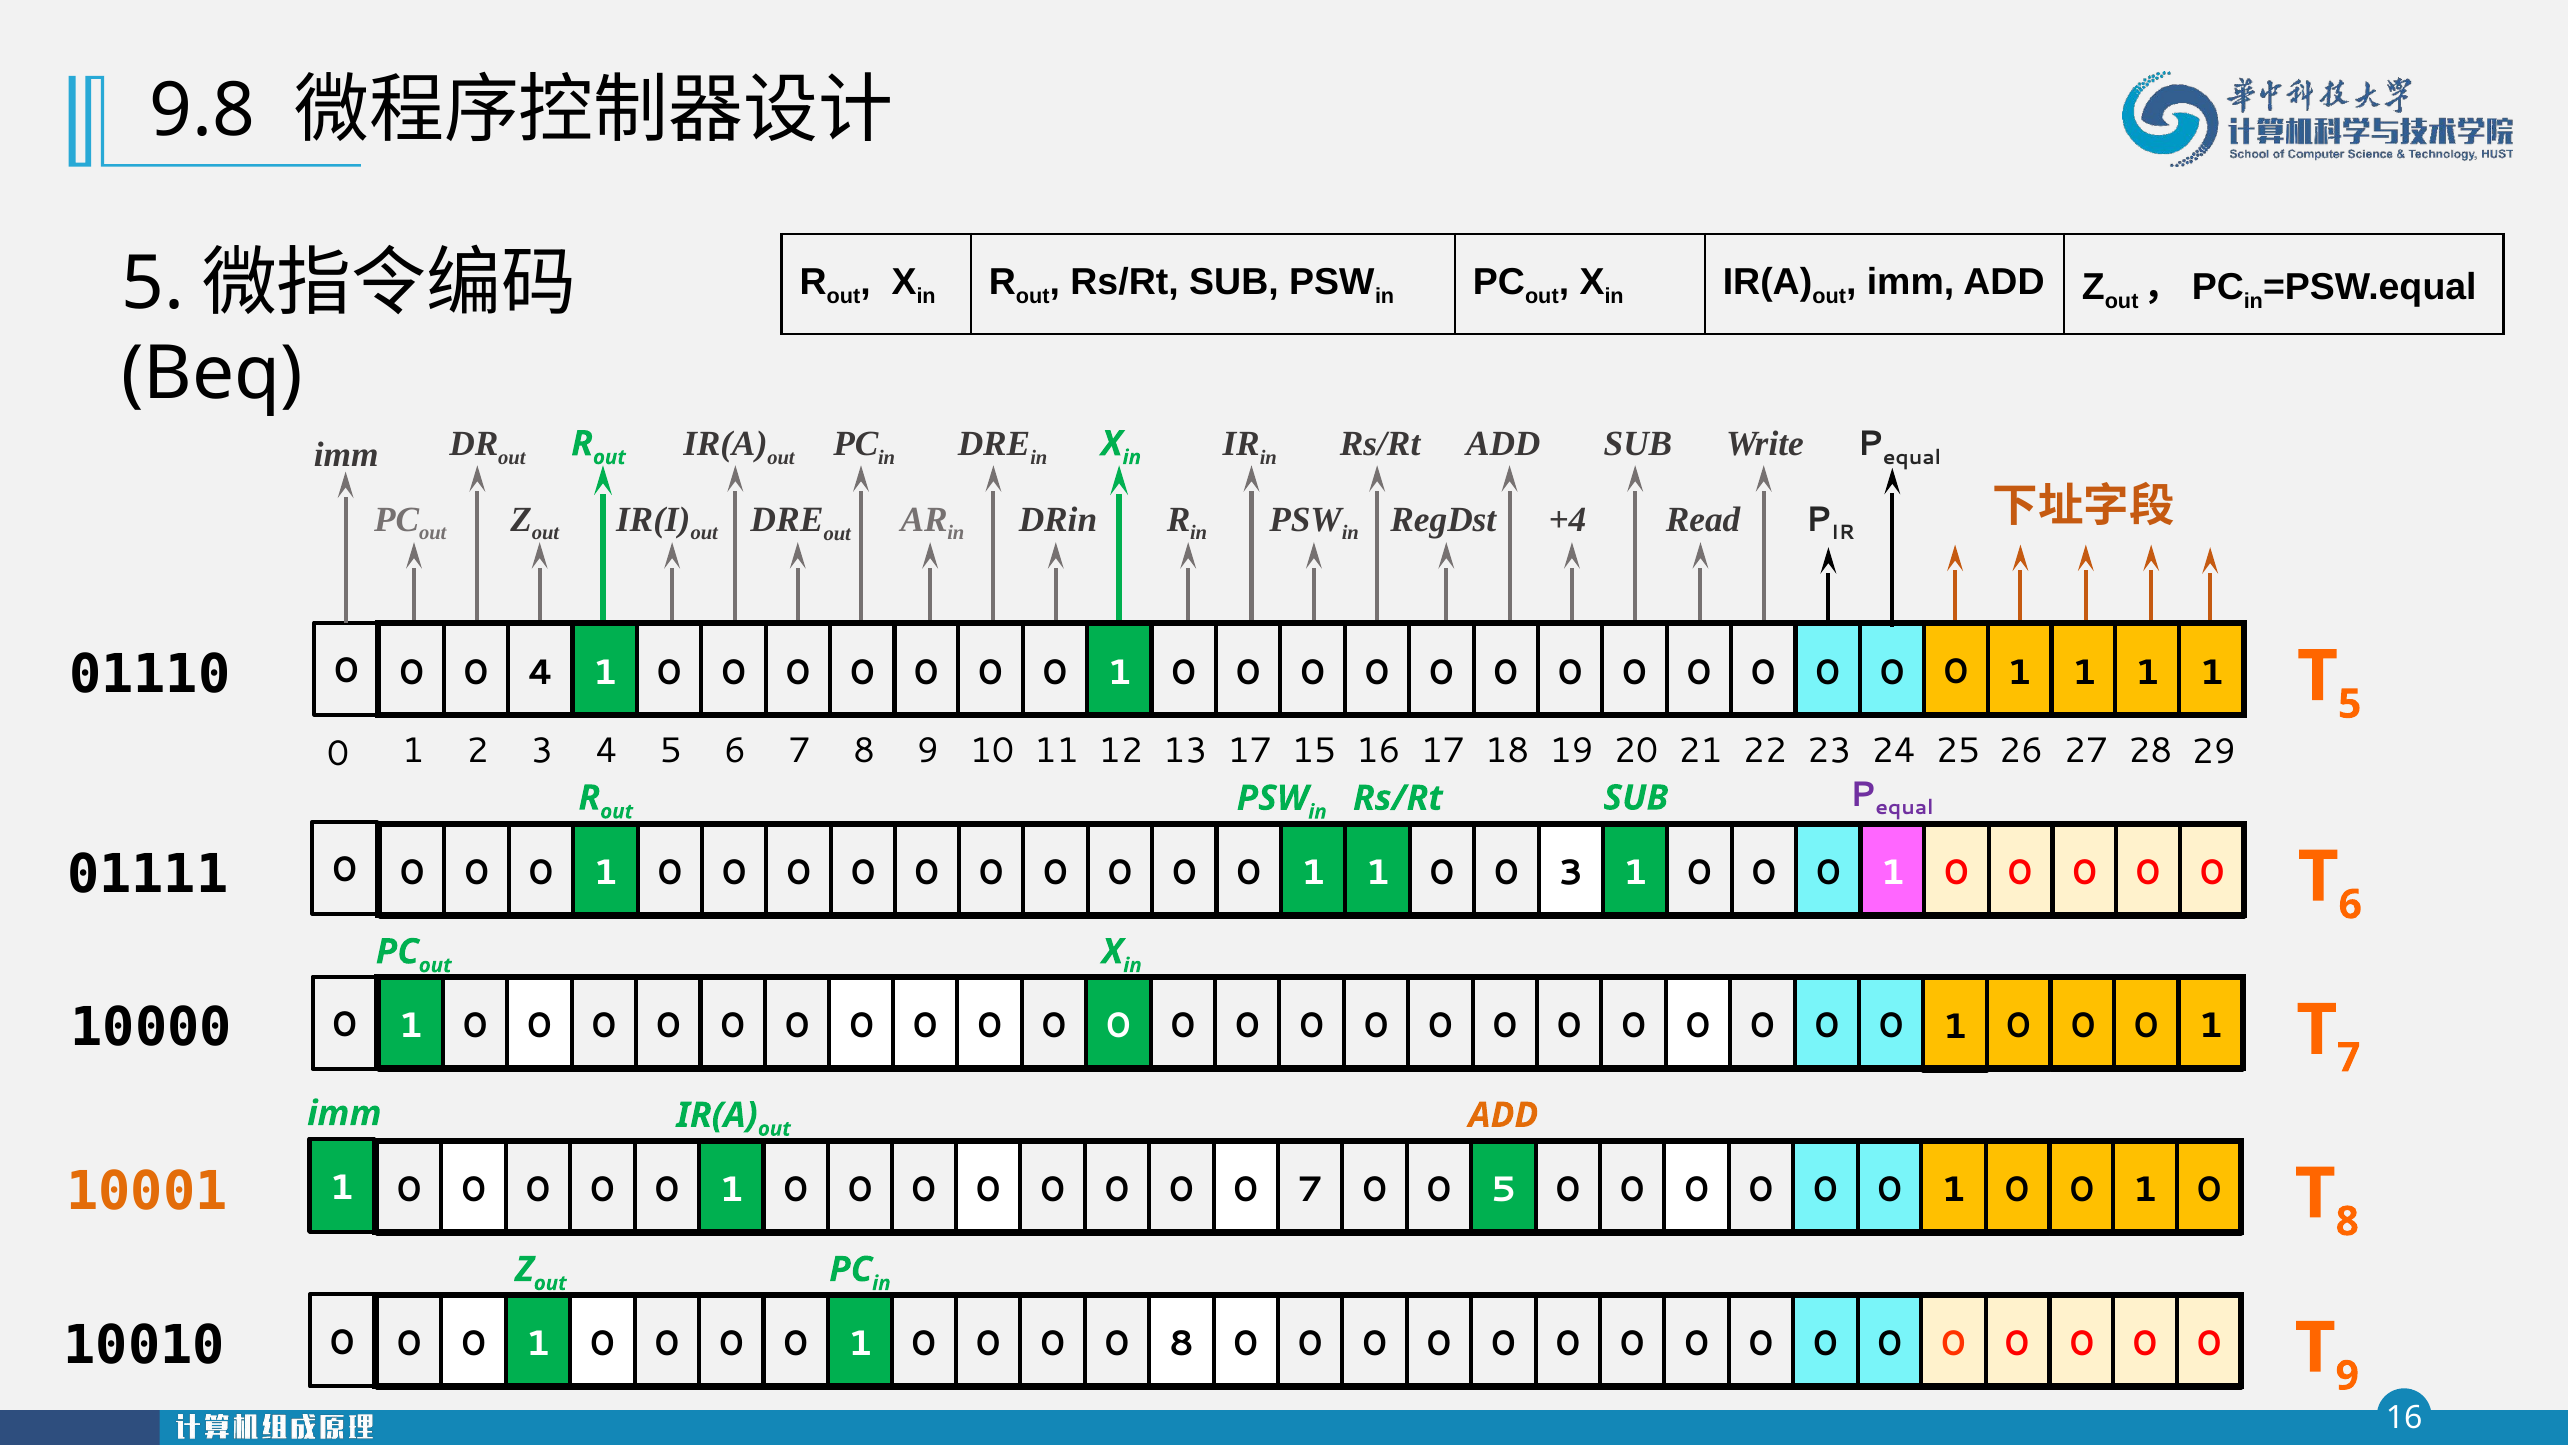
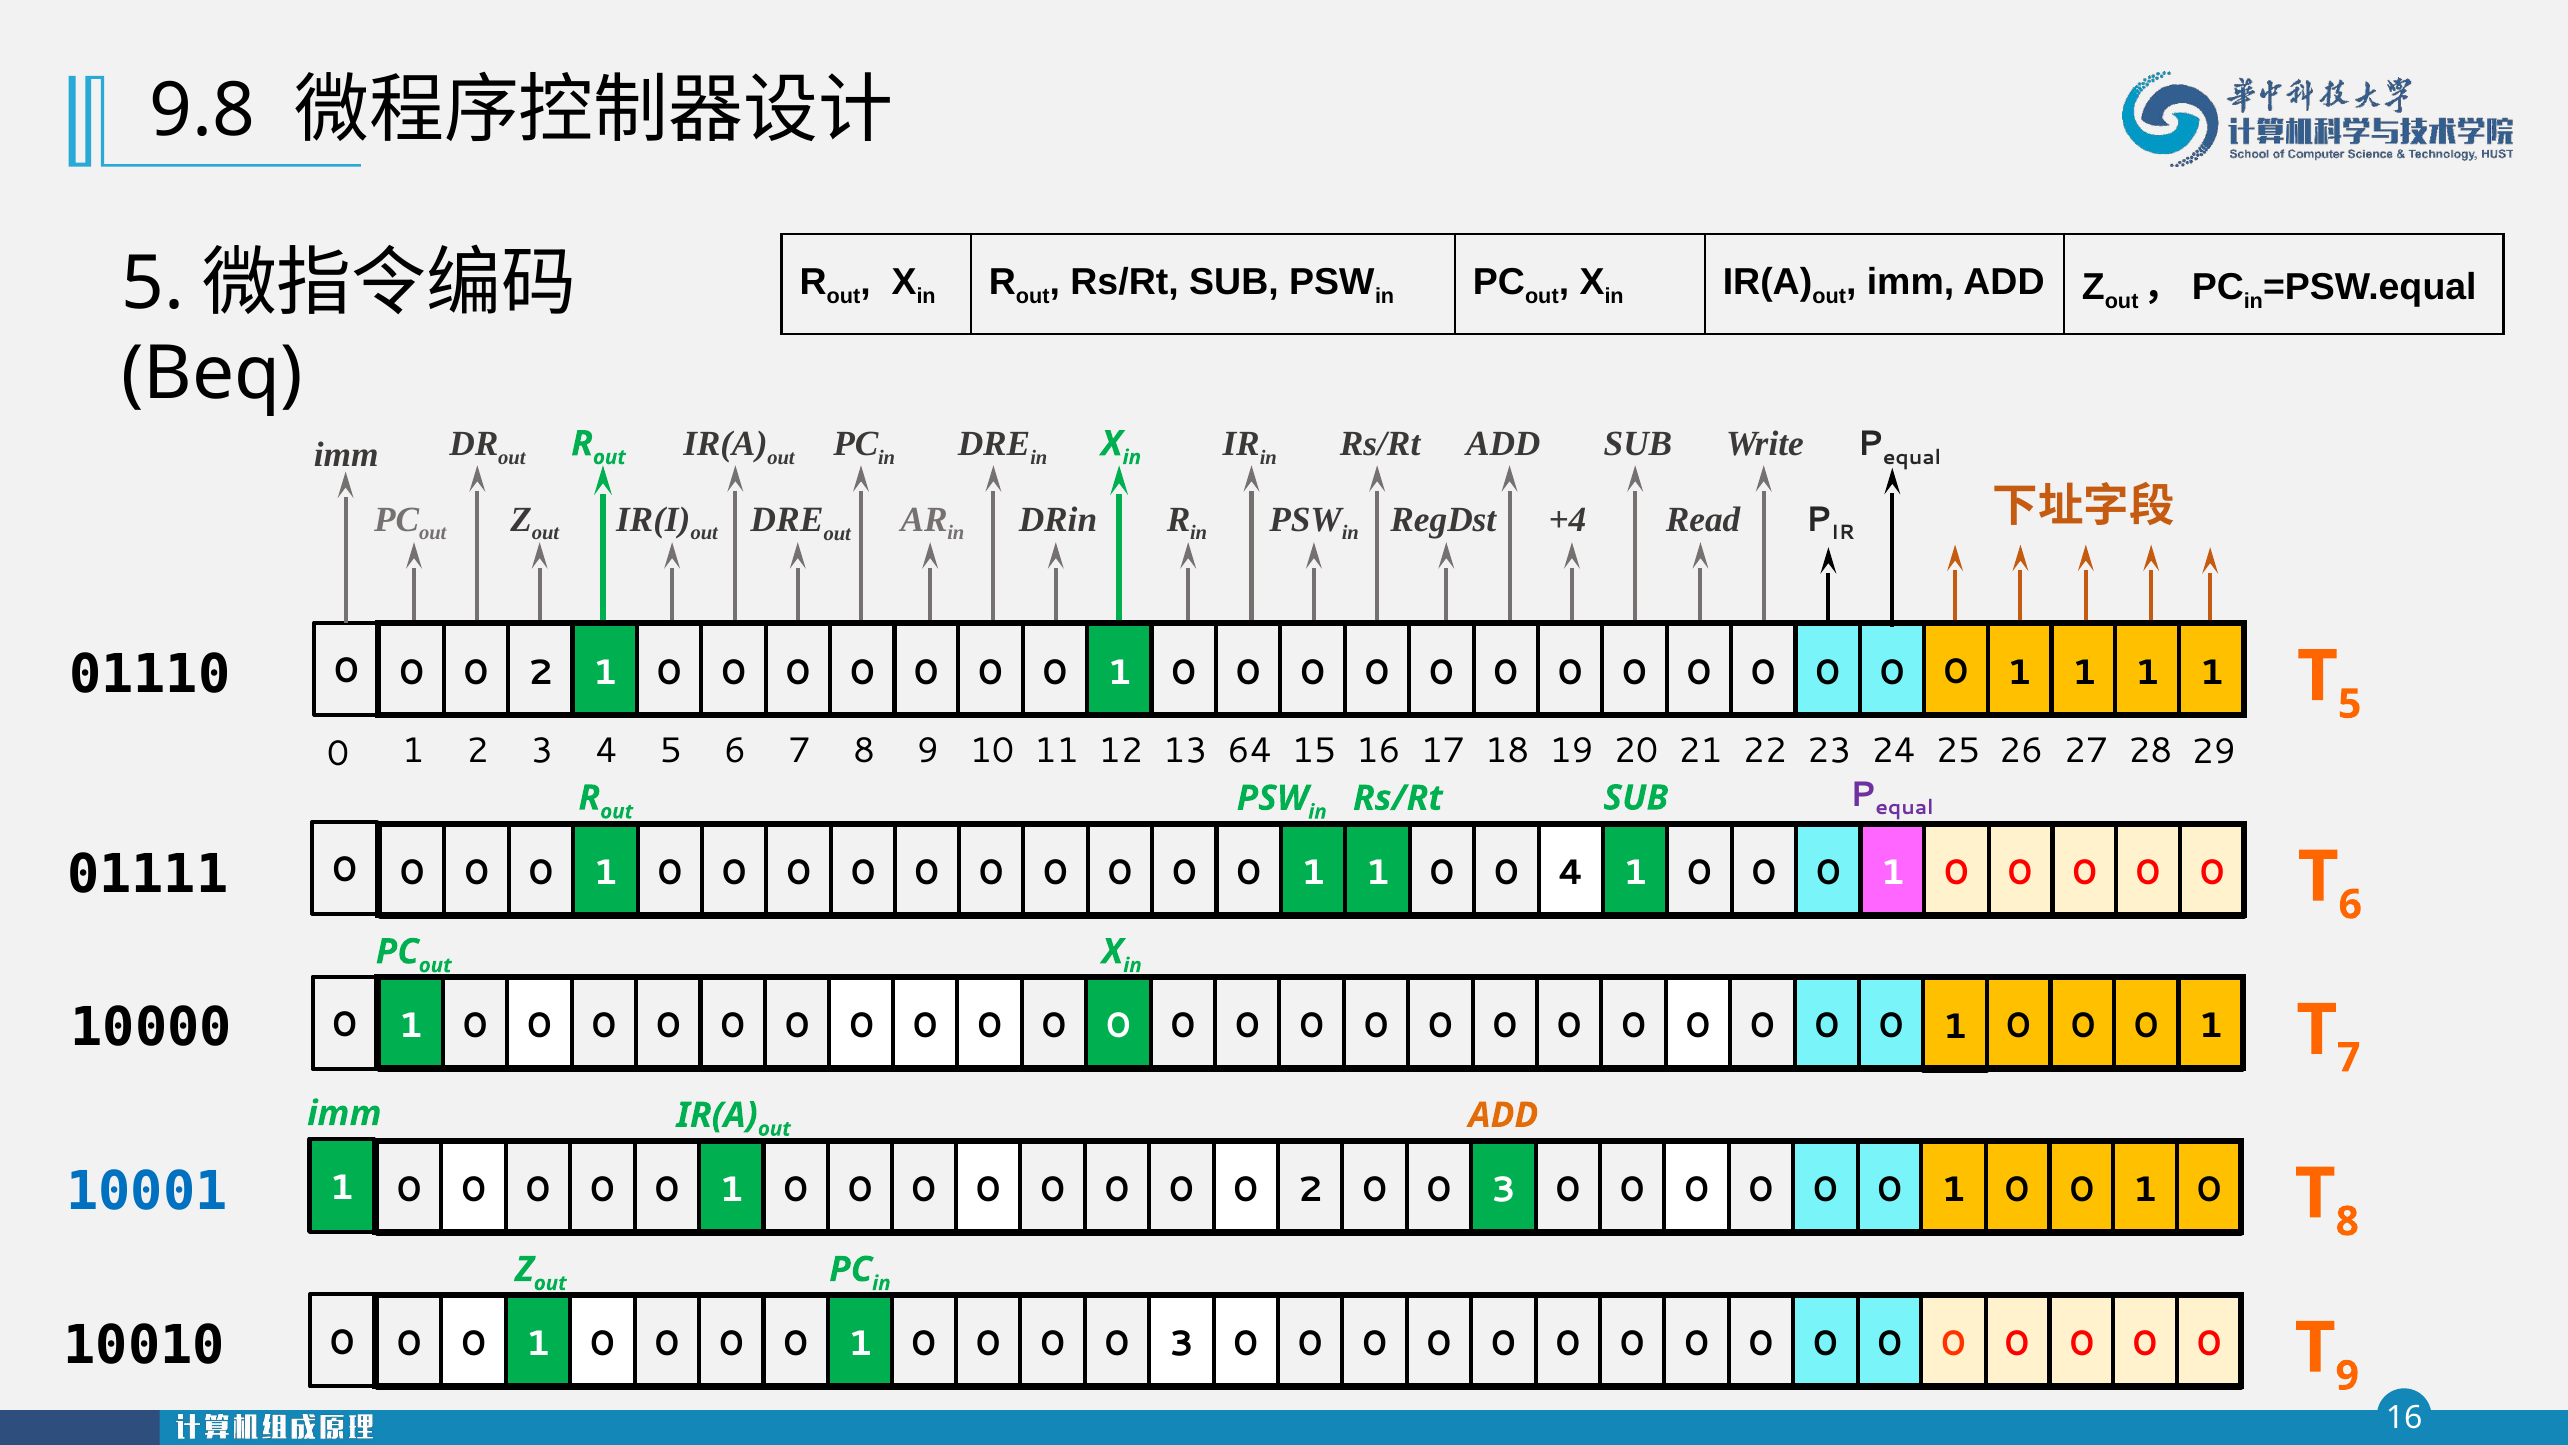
01110 0 0 4: 4 -> 2 (540, 672)
13 17: 17 -> 64 (1250, 750)
0 3: 3 -> 4 (1571, 873)
10001 colour: orange -> blue (147, 1191)
0 0 0 7: 7 -> 2 (1310, 1189)
5: 5 -> 3 (1504, 1189)
0 0 0 8: 8 -> 3 (1181, 1344)
